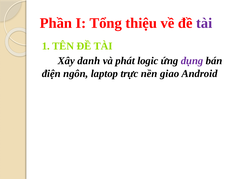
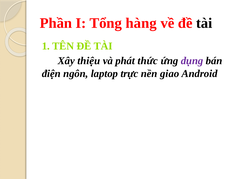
thiệu: thiệu -> hàng (141, 23)
tài colour: purple -> black (204, 23)
danh: danh -> thiệu (89, 61)
logic: logic -> thức (148, 61)
